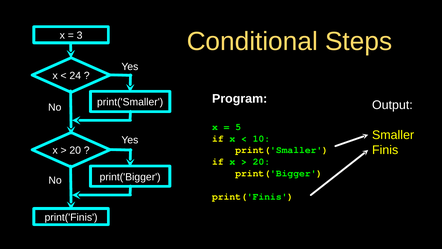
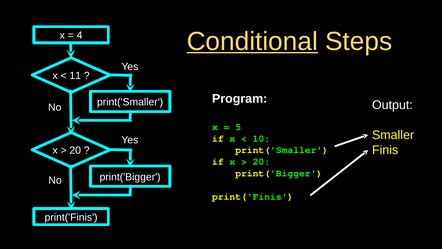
Conditional underline: none -> present (252, 41)
3: 3 -> 4 (80, 35)
24: 24 -> 11 (75, 76)
